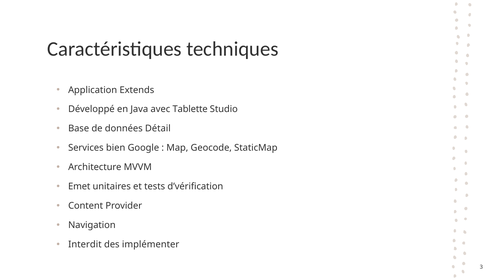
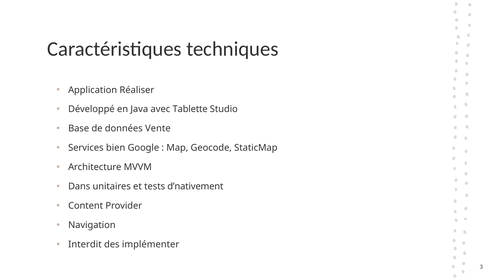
Extends: Extends -> Réaliser (137, 90)
Détail: Détail -> Vente (158, 129)
Emet: Emet -> Dans (79, 187)
d’vérification: d’vérification -> d’nativement (195, 187)
